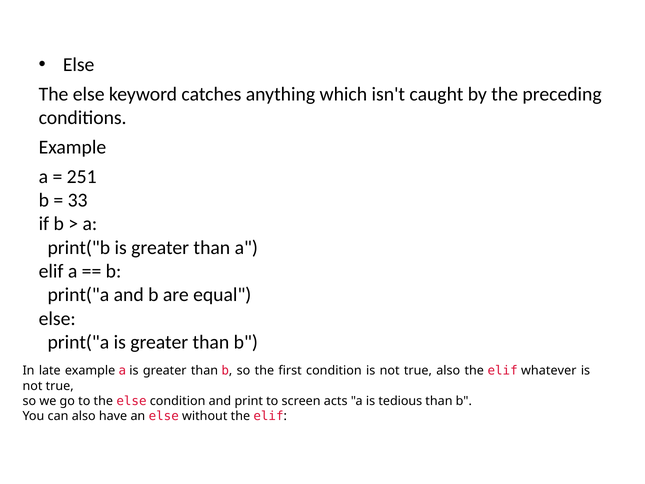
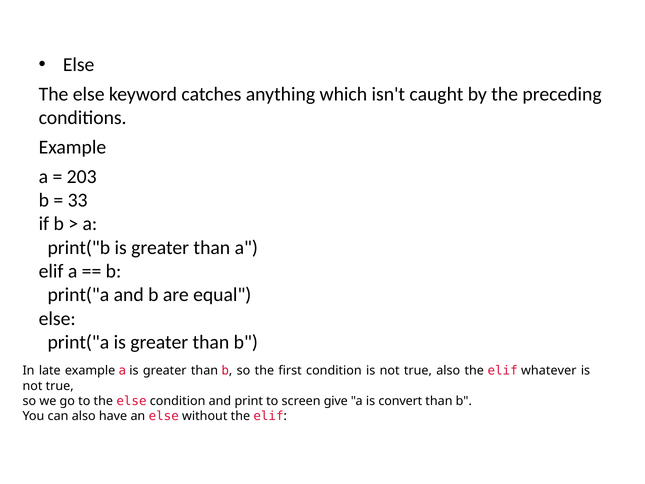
251: 251 -> 203 (82, 177)
acts: acts -> give (336, 401)
tedious: tedious -> convert (400, 401)
